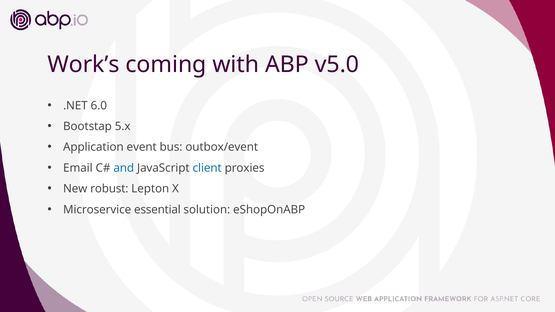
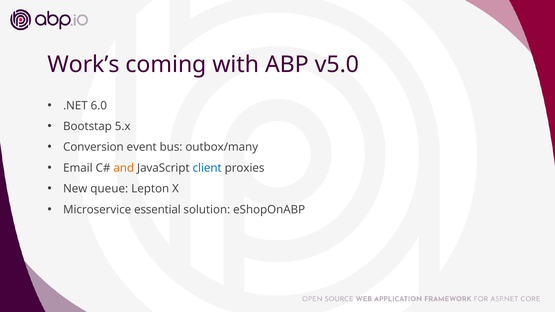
Application: Application -> Conversion (93, 147)
outbox/event: outbox/event -> outbox/many (222, 147)
and colour: blue -> orange (124, 168)
robust: robust -> queue (109, 189)
